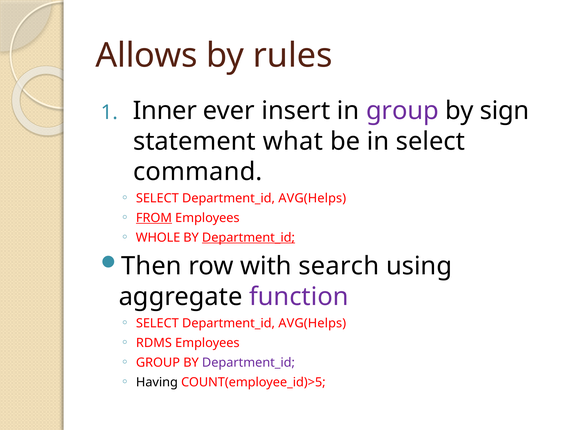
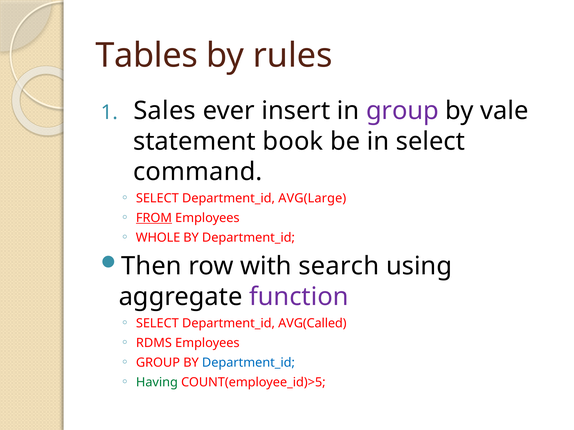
Allows: Allows -> Tables (147, 56)
Inner: Inner -> Sales (165, 111)
sign: sign -> vale (504, 111)
what: what -> book (293, 141)
AVG(Helps: AVG(Helps -> AVG(Large (312, 199)
Department_id underline: present -> none (248, 238)
AVG(Helps: AVG(Helps -> AVG(Called (312, 324)
Department_id colour: purple -> blue (248, 363)
Having colour: black -> green (157, 383)
